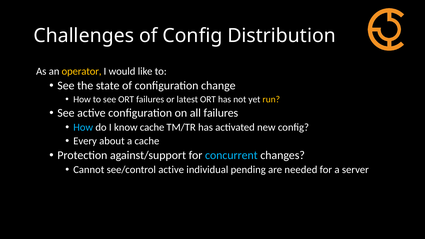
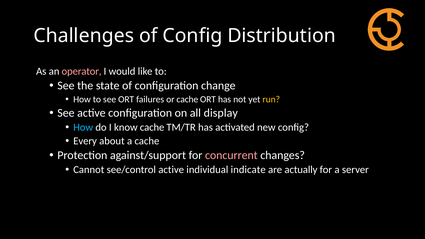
operator colour: yellow -> pink (82, 71)
or latest: latest -> cache (187, 99)
all failures: failures -> display (221, 113)
concurrent colour: light blue -> pink (231, 155)
pending: pending -> indicate (248, 170)
needed: needed -> actually (301, 170)
